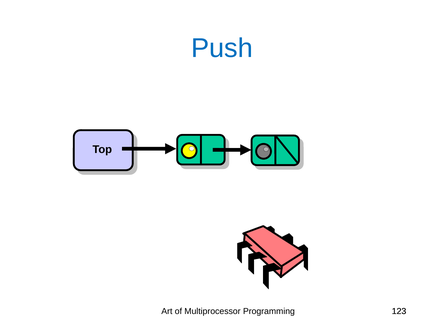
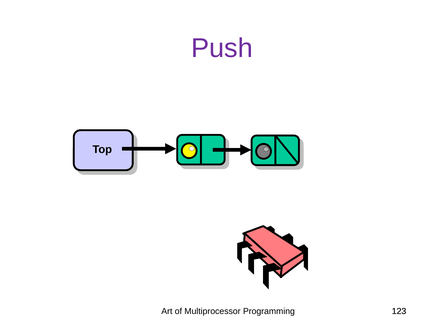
Push colour: blue -> purple (222, 48)
